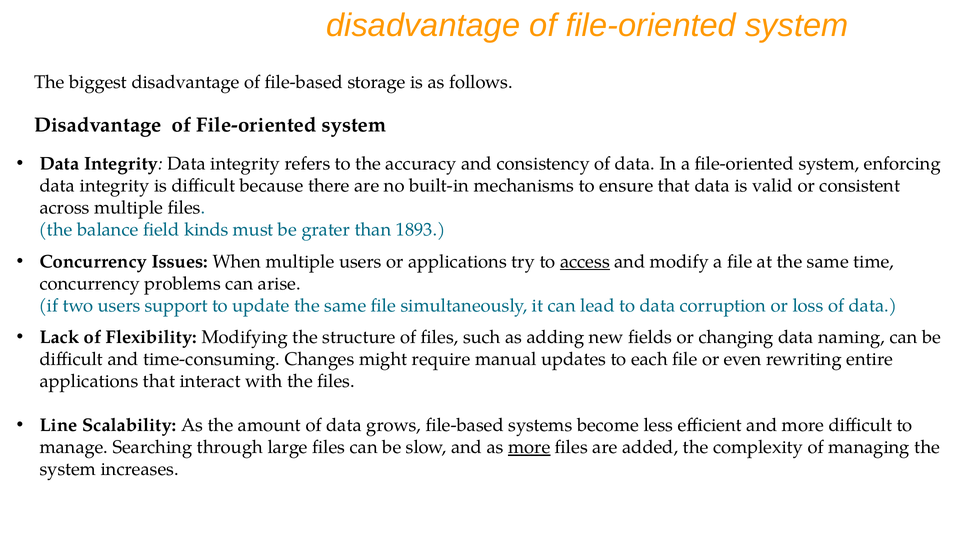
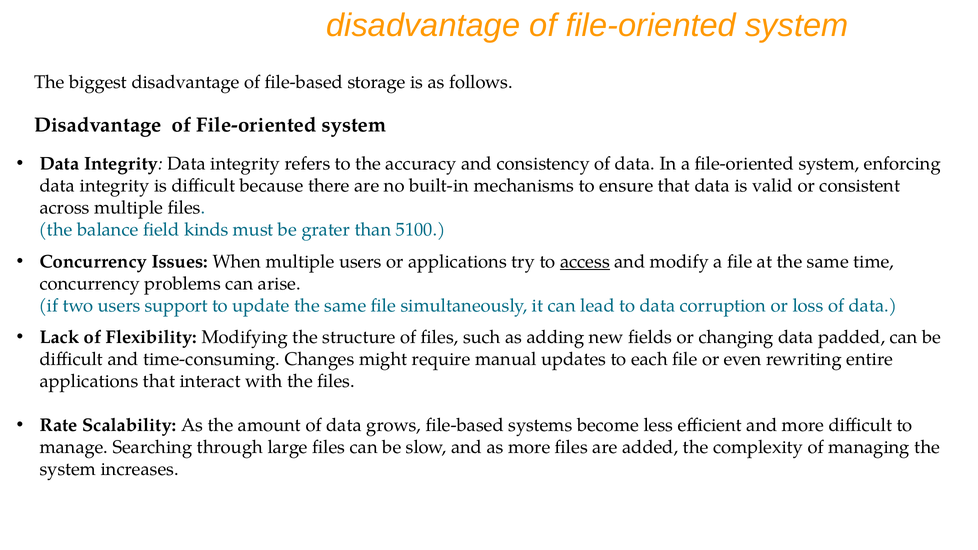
1893: 1893 -> 5100 (421, 230)
naming: naming -> padded (852, 337)
Line: Line -> Rate (59, 425)
more underline: present -> none (529, 447)
